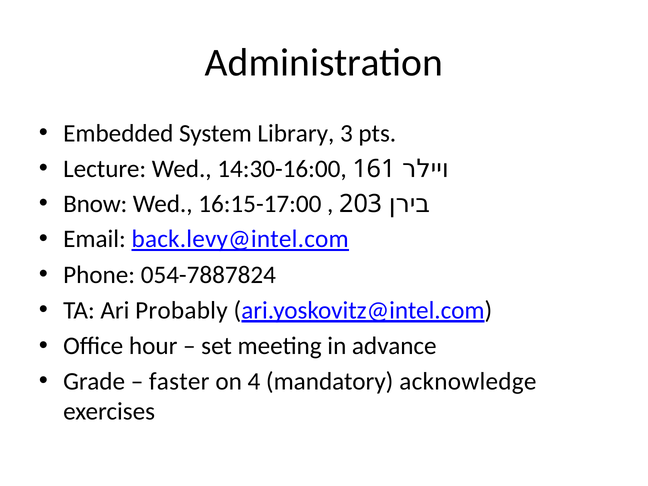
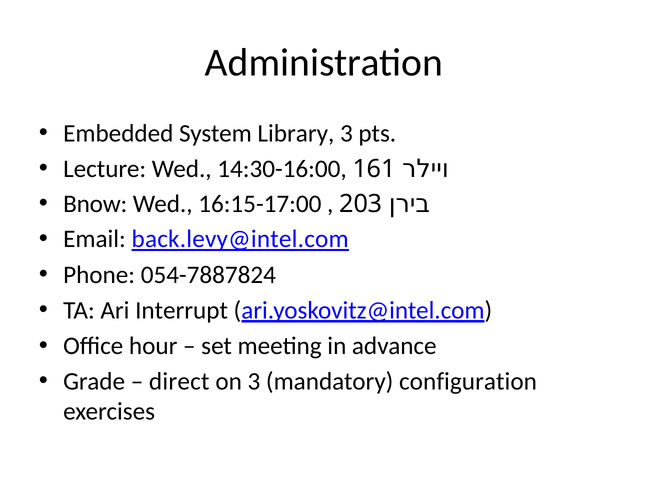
Probably: Probably -> Interrupt (182, 310)
faster: faster -> direct (179, 381)
on 4: 4 -> 3 (254, 381)
acknowledge: acknowledge -> configuration (468, 381)
